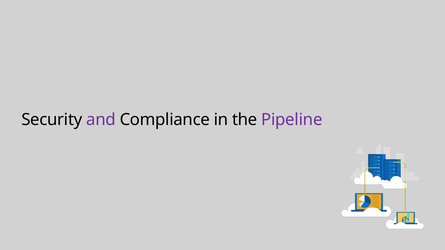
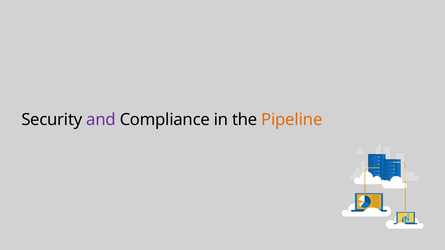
Pipeline colour: purple -> orange (292, 120)
